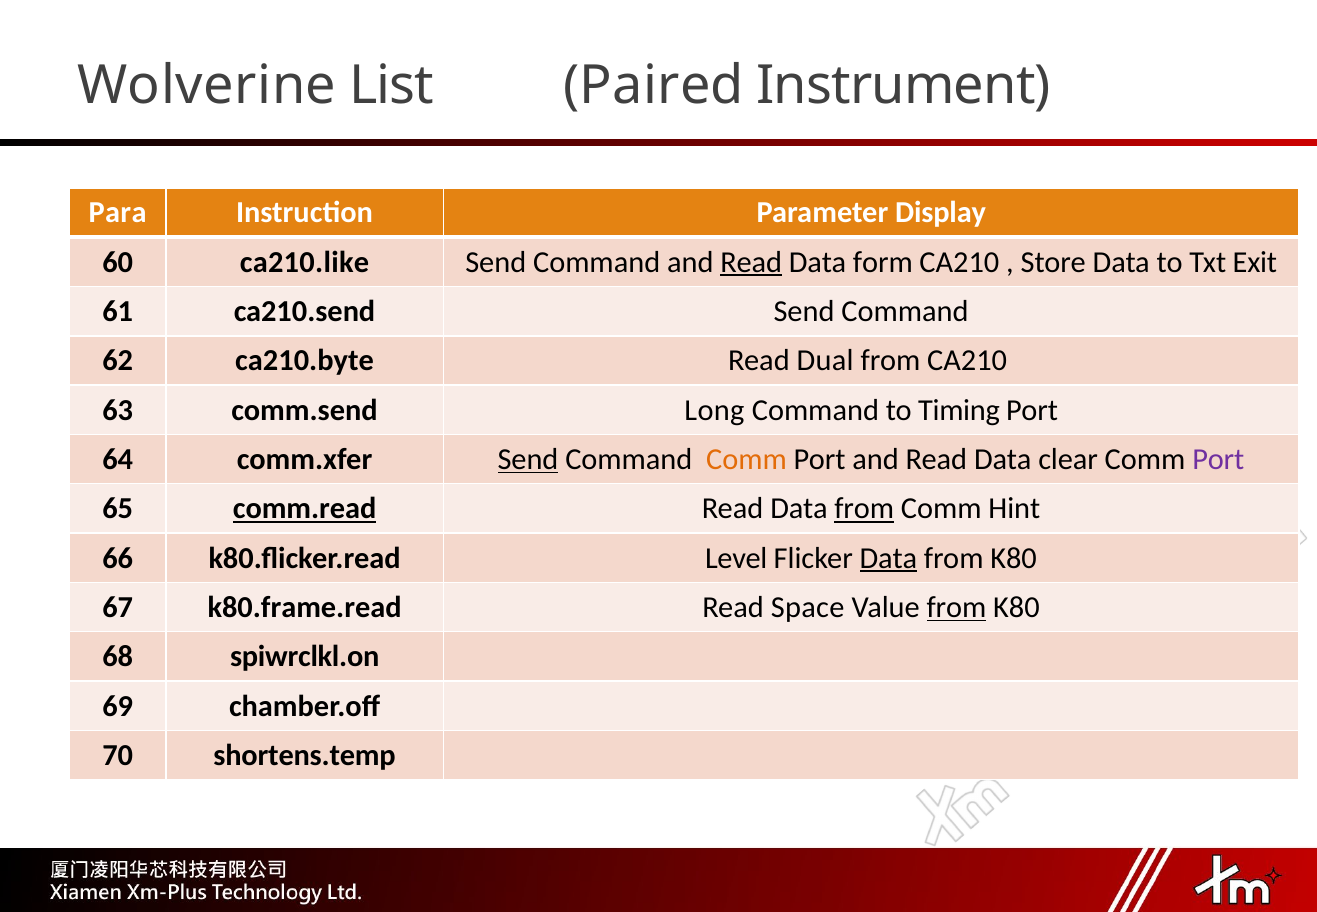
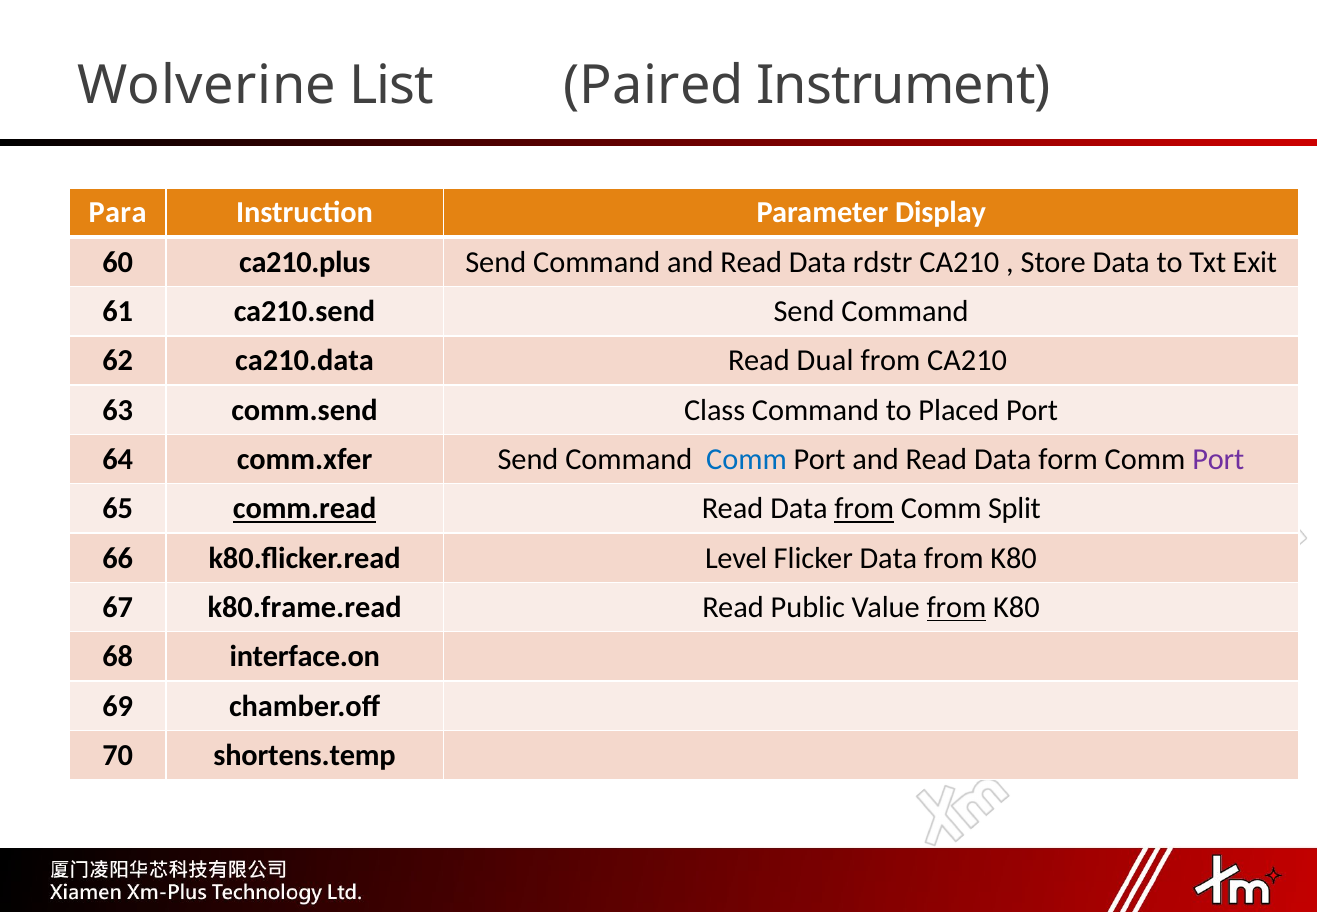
ca210.like: ca210.like -> ca210.plus (305, 262)
Read underline: present -> none (751, 262)
form: form -> rdstr (883, 262)
ca210.byte: ca210.byte -> ca210.data (305, 361)
Long: Long -> Class (715, 410)
Timing: Timing -> Placed (959, 410)
Send underline: present -> none (528, 459)
Comm colour: orange -> blue (747, 459)
clear: clear -> form (1068, 459)
Hint: Hint -> Split (1014, 509)
Data underline: present -> none (888, 558)
Space: Space -> Public (808, 607)
spiwrclkl.on: spiwrclkl.on -> interface.on (305, 656)
